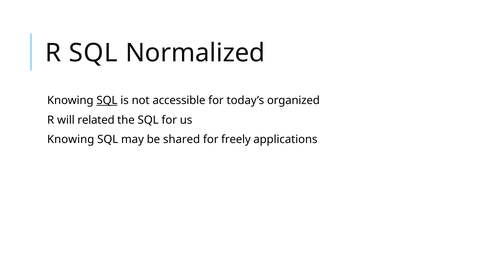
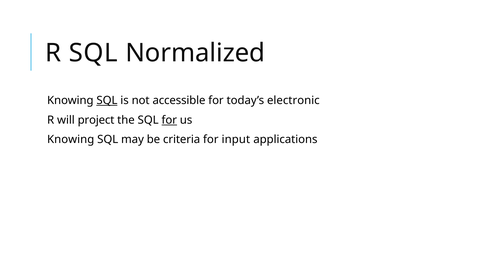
organized: organized -> electronic (293, 101)
related: related -> project (96, 120)
for underline: none -> present (169, 120)
shared: shared -> criteria (182, 140)
freely: freely -> input (236, 140)
